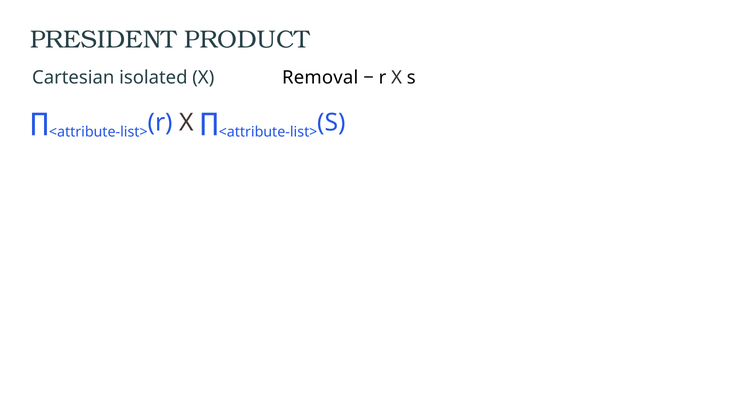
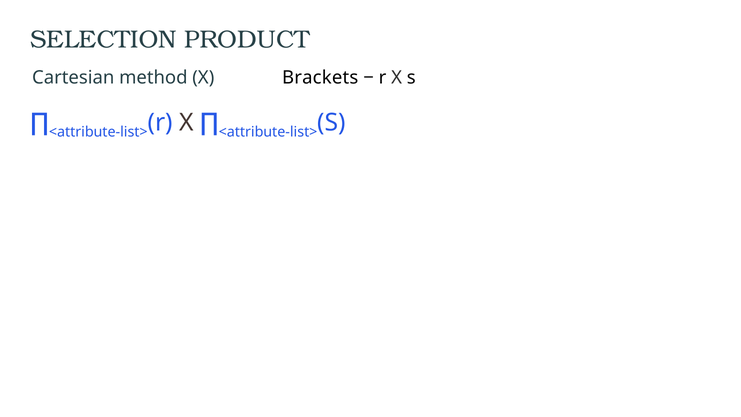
PRESIDENT: PRESIDENT -> SELECTION (103, 40)
isolated: isolated -> method (153, 78)
Removal: Removal -> Brackets (320, 78)
